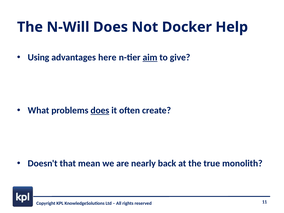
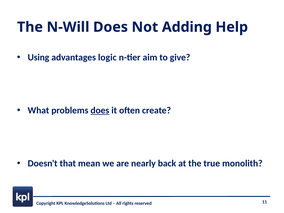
Docker: Docker -> Adding (187, 27)
here: here -> logic (107, 57)
aim underline: present -> none (150, 57)
